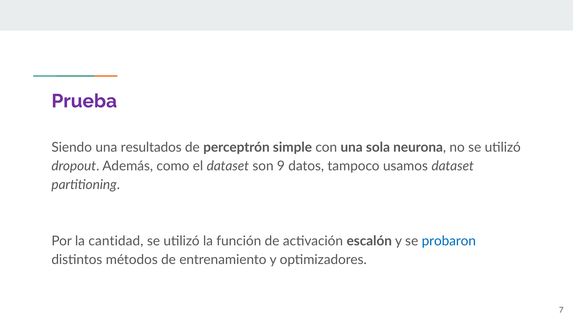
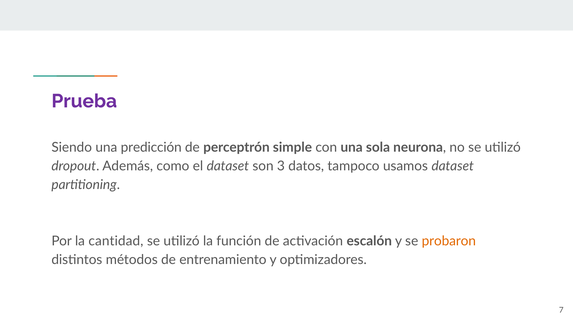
resultados: resultados -> predicción (151, 147)
9: 9 -> 3 (281, 166)
probaron colour: blue -> orange (449, 241)
